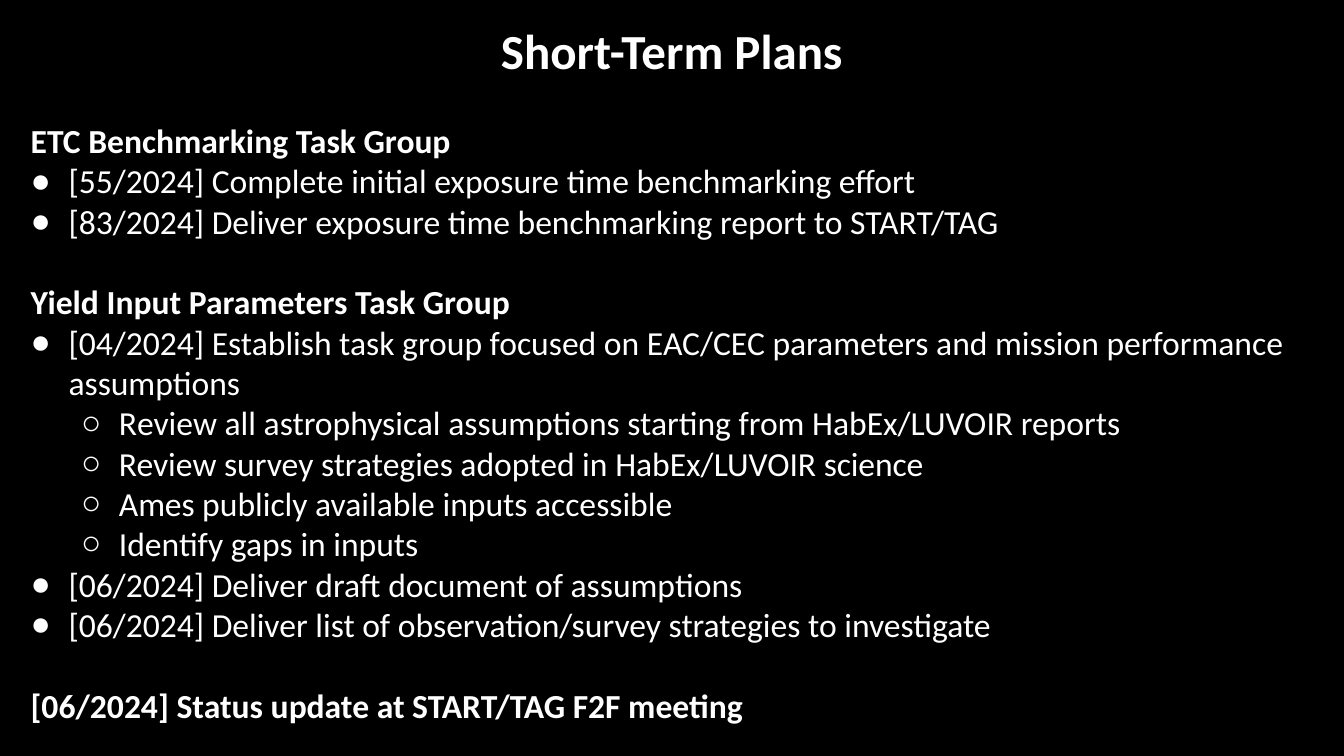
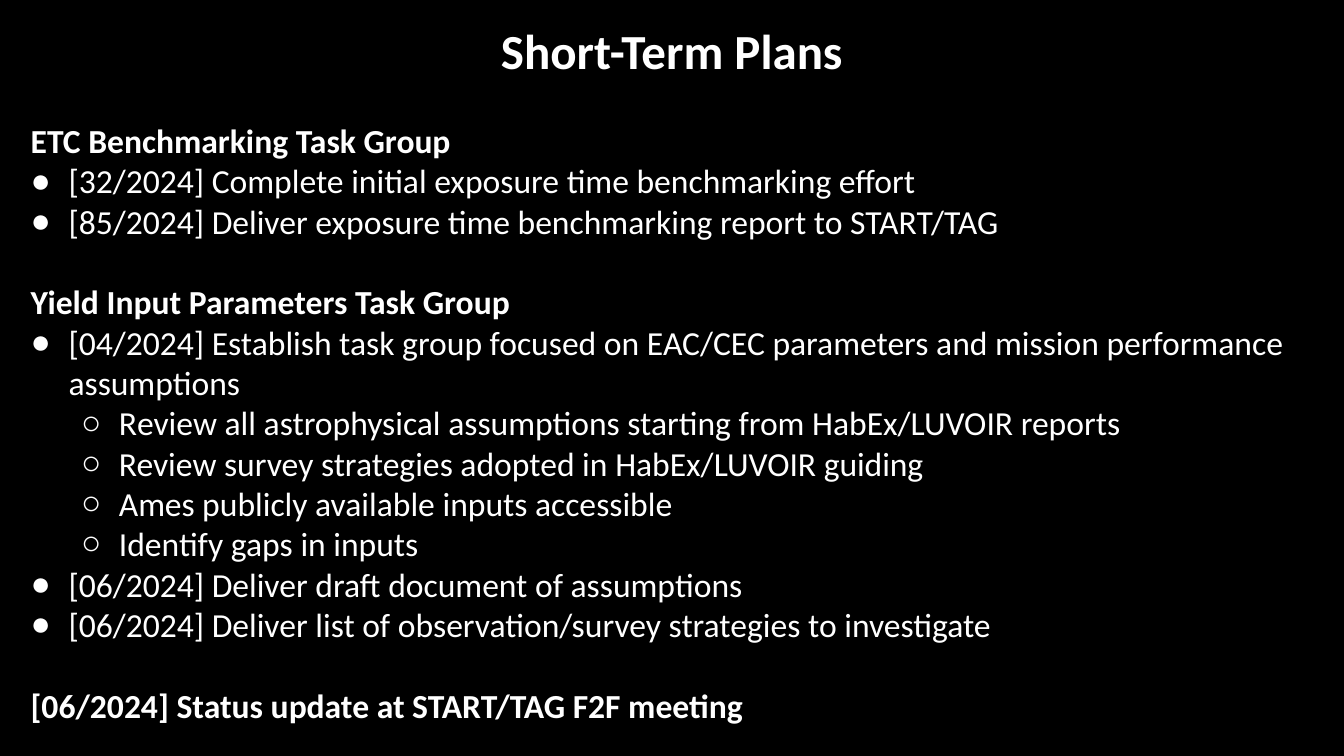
55/2024: 55/2024 -> 32/2024 (136, 183)
83/2024: 83/2024 -> 85/2024 (136, 223)
science: science -> guiding (874, 465)
